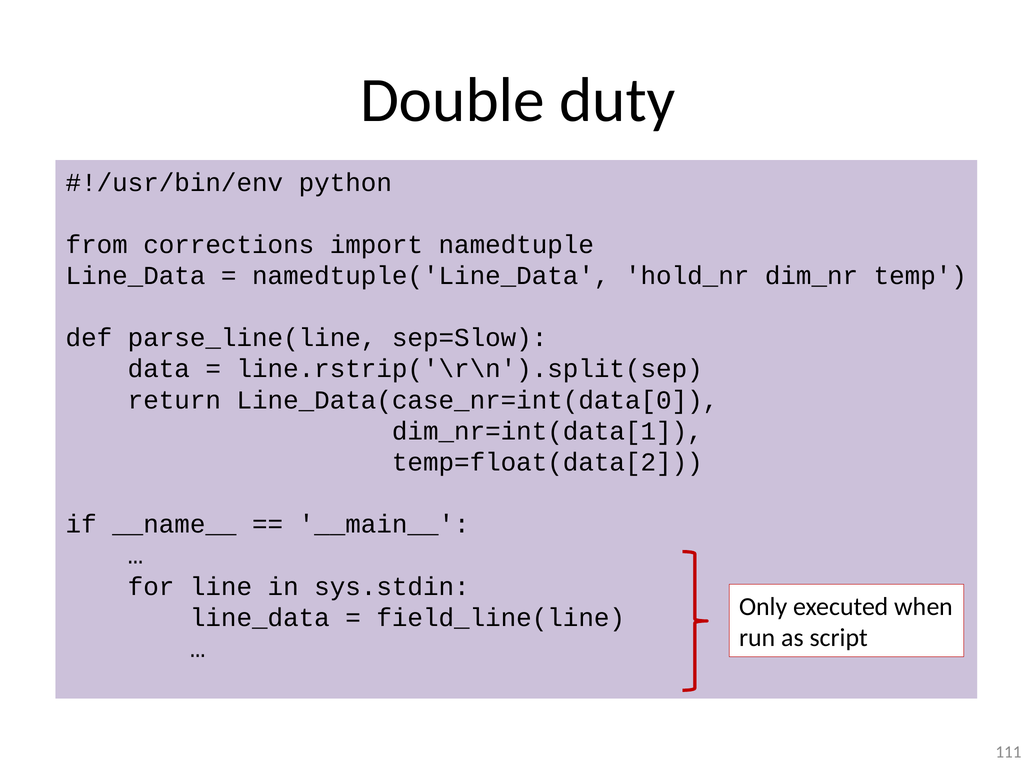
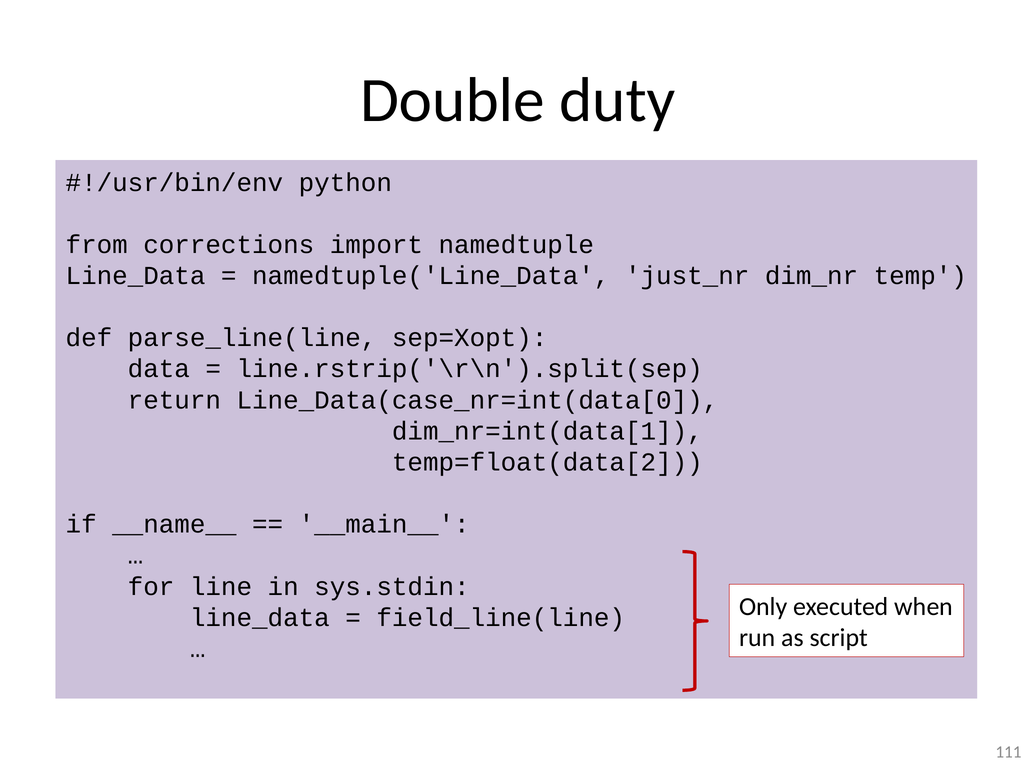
hold_nr: hold_nr -> just_nr (687, 276)
sep=Slow: sep=Slow -> sep=Xopt (470, 338)
